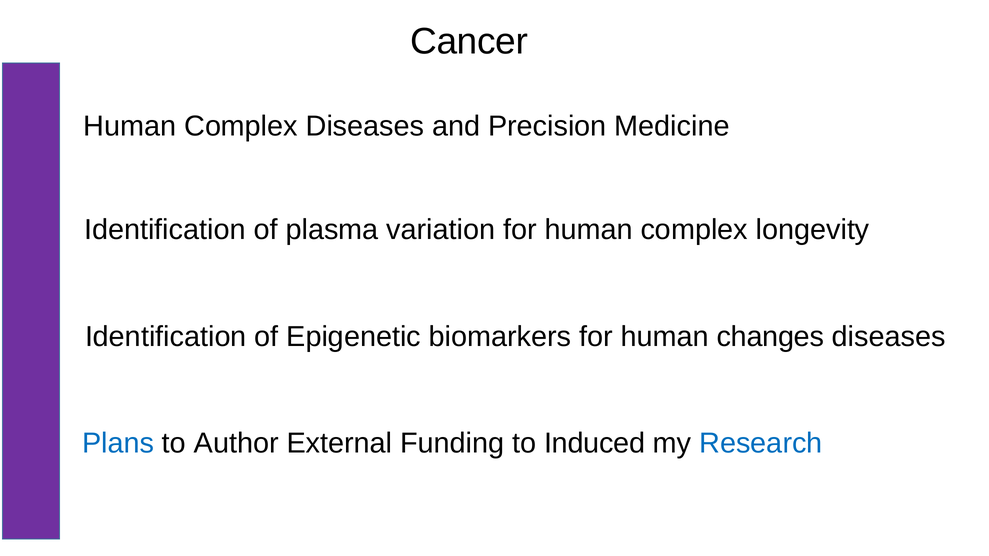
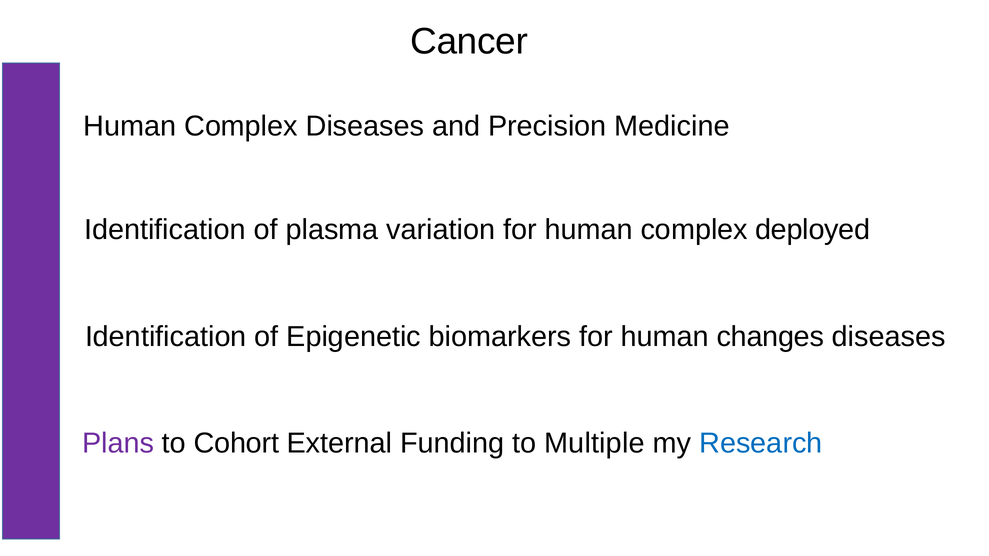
longevity: longevity -> deployed (813, 230)
Plans colour: blue -> purple (118, 443)
Author: Author -> Cohort (236, 443)
Induced: Induced -> Multiple (594, 443)
